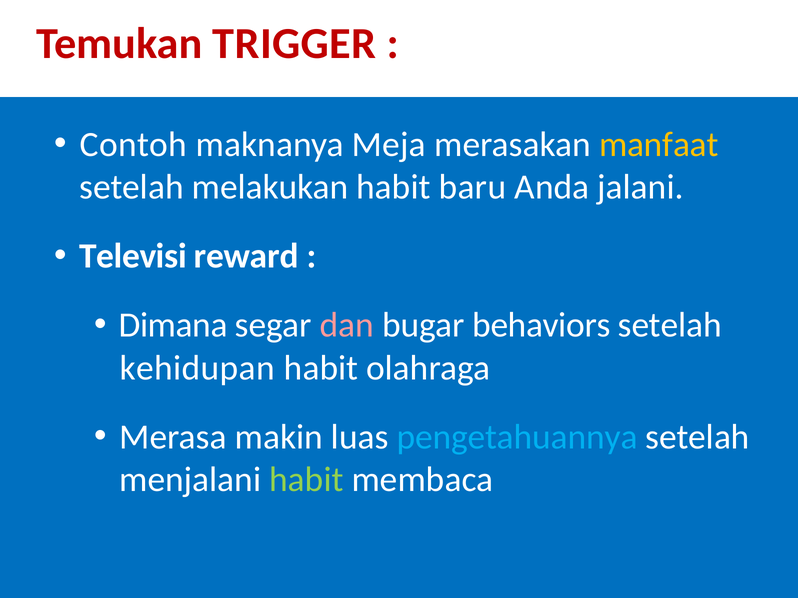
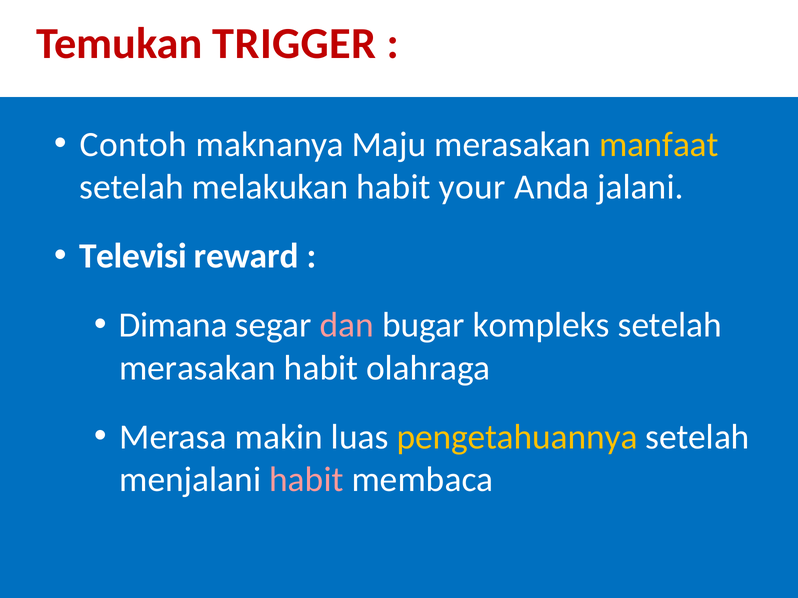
Meja: Meja -> Maju (389, 145)
baru: baru -> your (472, 187)
behaviors: behaviors -> kompleks (541, 326)
kehidupan: kehidupan -> merasakan (198, 368)
pengetahuannya colour: light blue -> yellow (517, 437)
habit colour: light green -> pink (306, 480)
